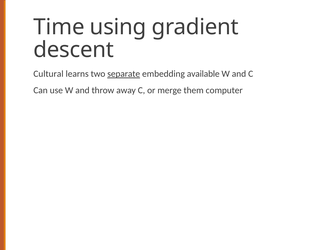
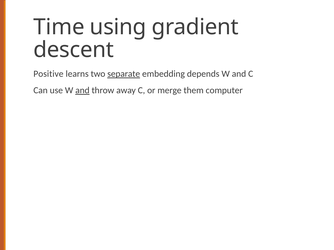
Cultural: Cultural -> Positive (48, 74)
available: available -> depends (203, 74)
and underline: none -> present (82, 91)
